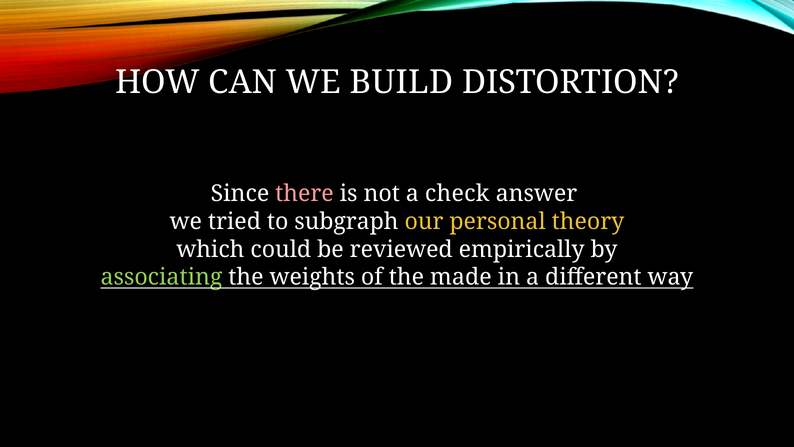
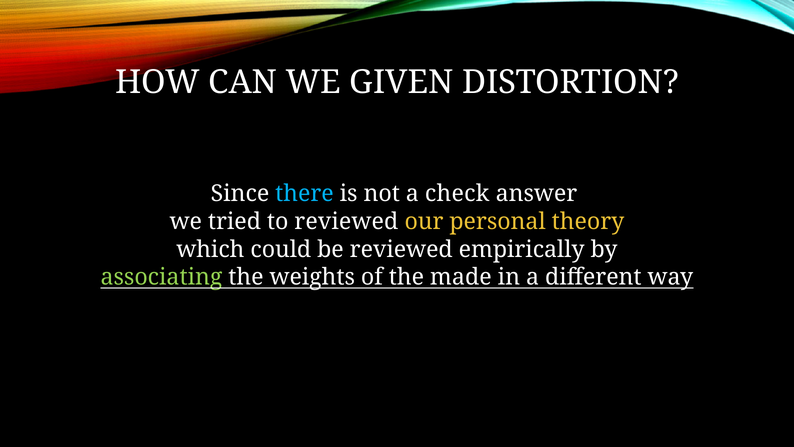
BUILD: BUILD -> GIVEN (402, 82)
there colour: pink -> light blue (304, 194)
to subgraph: subgraph -> reviewed (346, 221)
